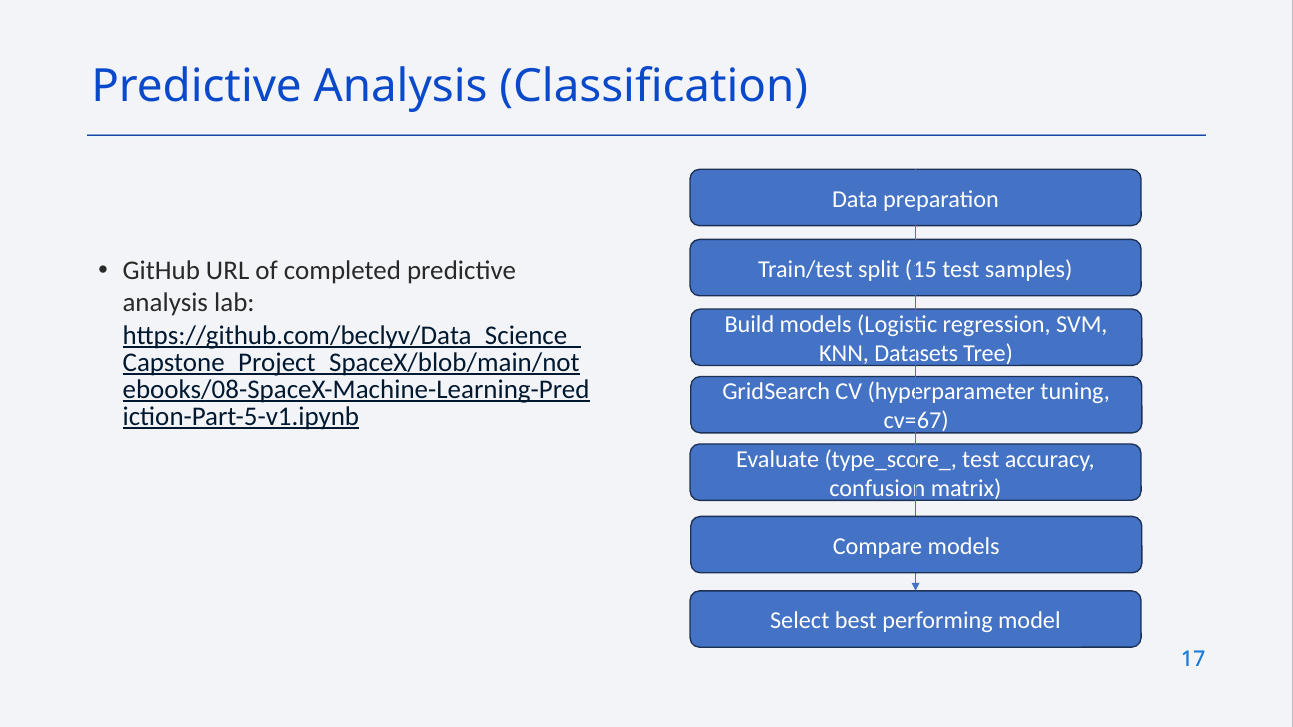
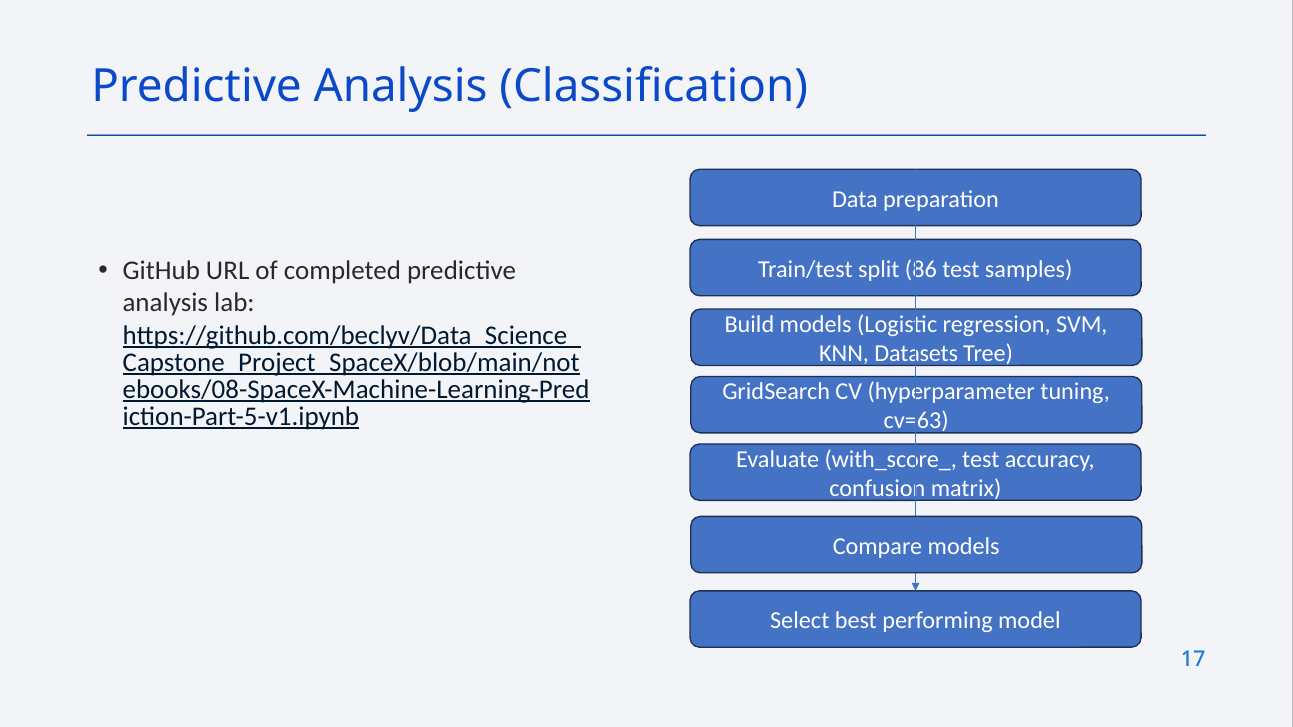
15: 15 -> 86 (921, 269)
cv=67: cv=67 -> cv=63 (916, 421)
type_score_: type_score_ -> with_score_ (891, 459)
